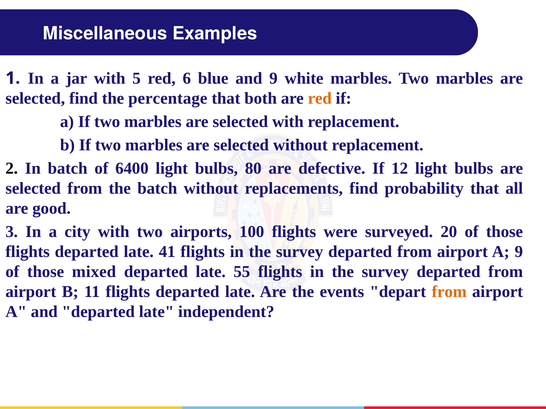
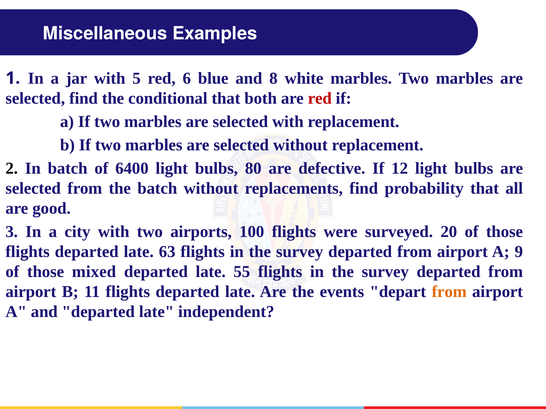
and 9: 9 -> 8 (273, 78)
percentage: percentage -> conditional (168, 99)
red colour: orange -> red (320, 99)
41: 41 -> 63 (167, 252)
